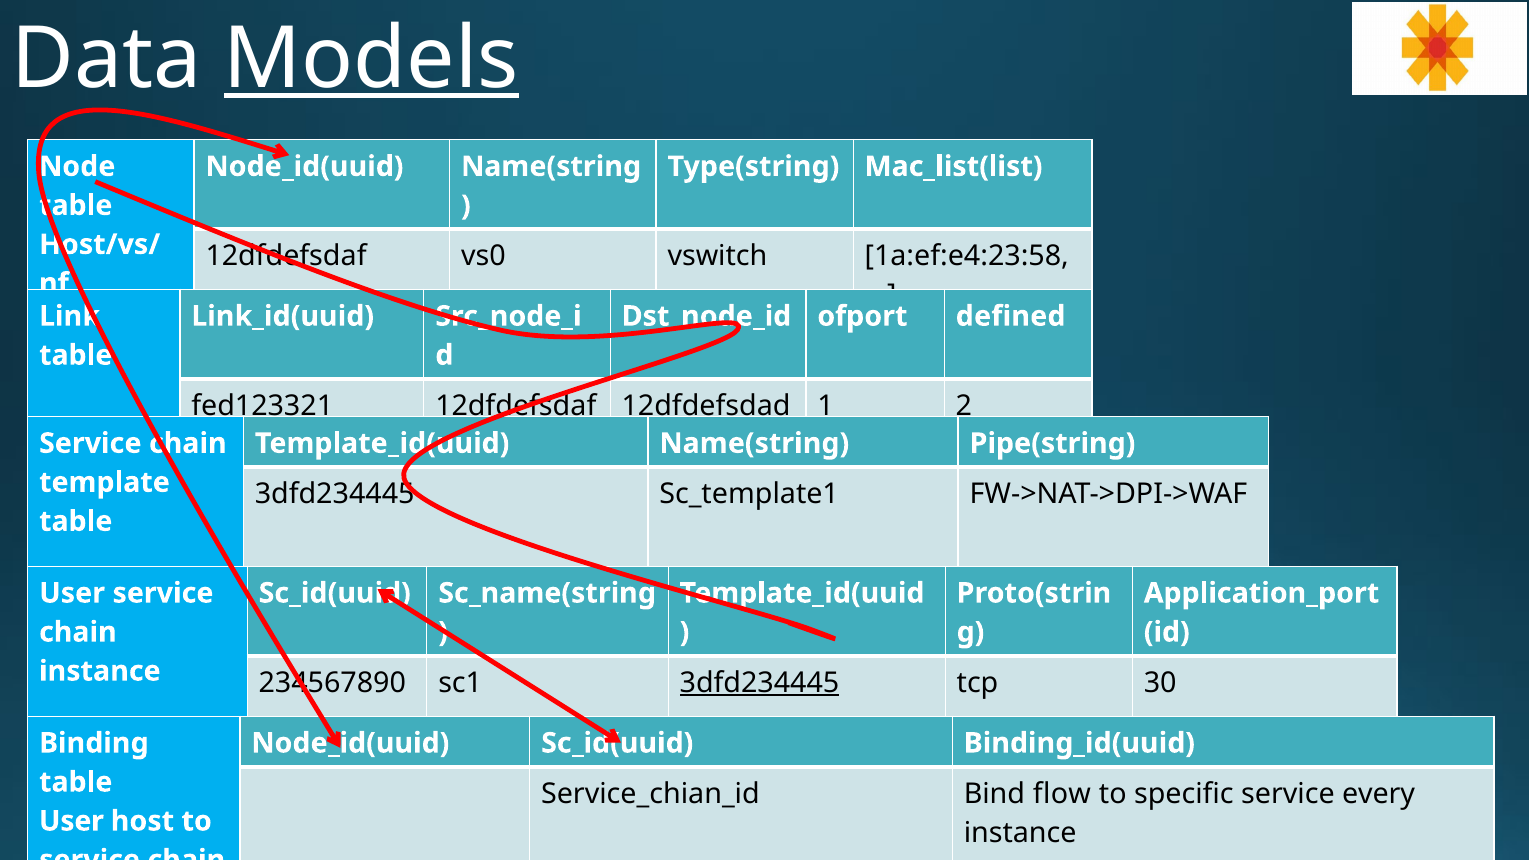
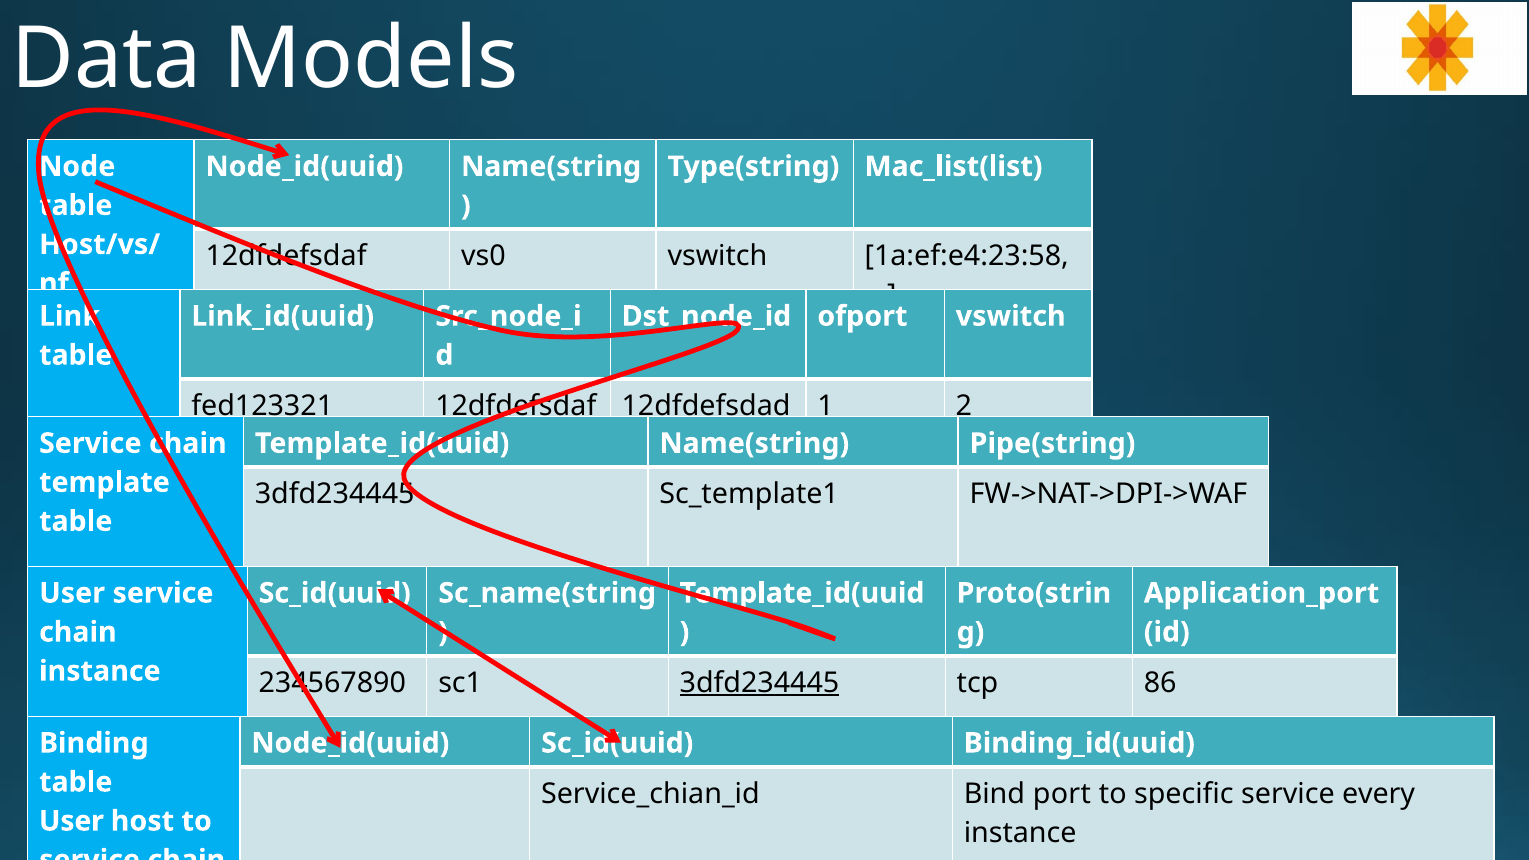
Models underline: present -> none (371, 59)
ofport defined: defined -> vswitch (1011, 316)
30: 30 -> 86 (1160, 683)
flow: flow -> port (1062, 794)
